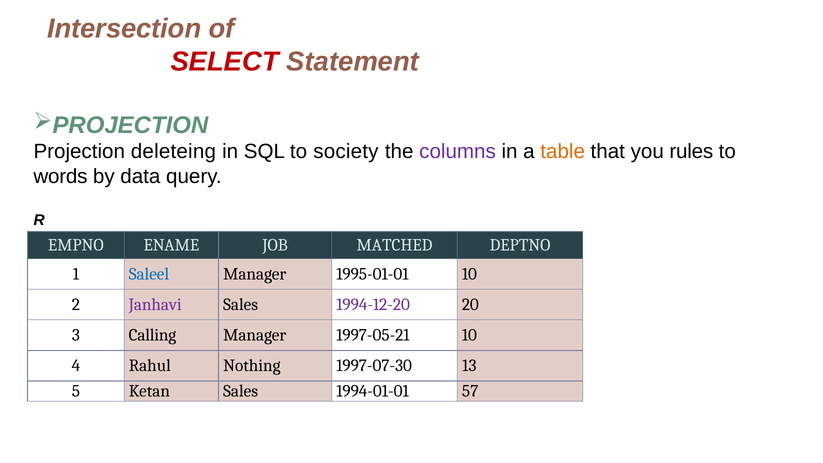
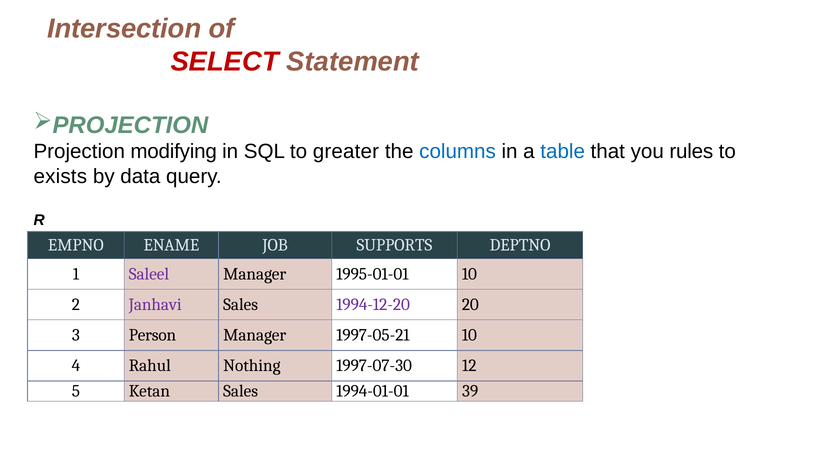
deleteing: deleteing -> modifying (174, 152)
society: society -> greater (346, 152)
columns colour: purple -> blue (458, 152)
table colour: orange -> blue (563, 152)
words: words -> exists (60, 176)
MATCHED: MATCHED -> SUPPORTS (395, 245)
Saleel colour: blue -> purple (149, 274)
Calling: Calling -> Person (152, 335)
13: 13 -> 12 (469, 366)
57: 57 -> 39 (470, 391)
